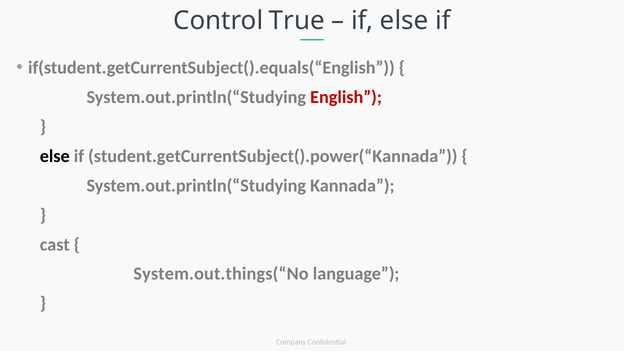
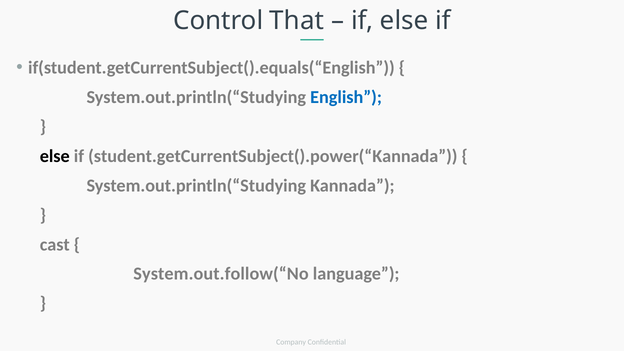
True: True -> That (297, 21)
English colour: red -> blue (346, 97)
System.out.things(“No: System.out.things(“No -> System.out.follow(“No (221, 274)
